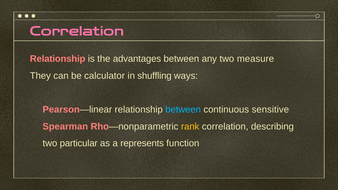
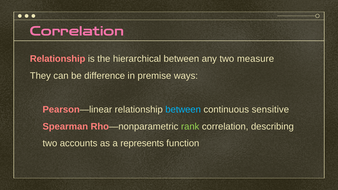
advantages: advantages -> hierarchical (137, 59)
calculator: calculator -> difference (105, 76)
shuffling: shuffling -> premise (154, 76)
rank colour: yellow -> light green (190, 127)
particular: particular -> accounts (79, 143)
